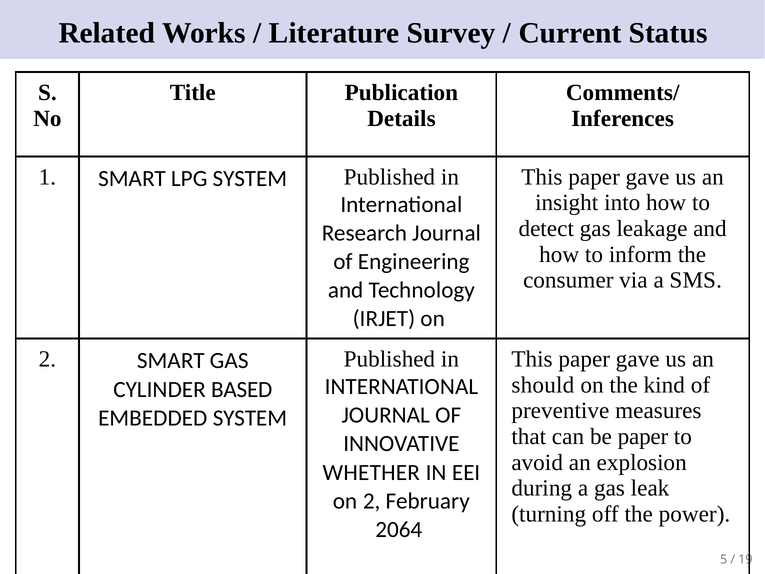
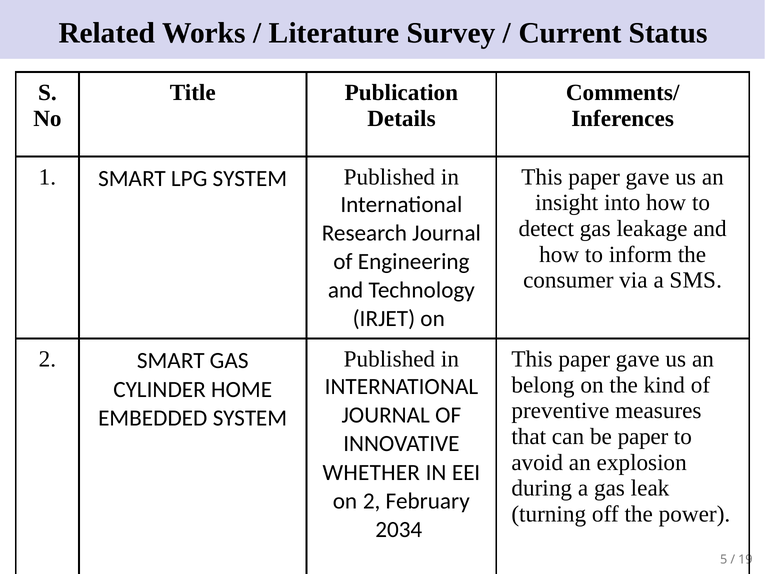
should: should -> belong (543, 385)
BASED: BASED -> HOME (242, 390)
2064: 2064 -> 2034 (399, 530)
